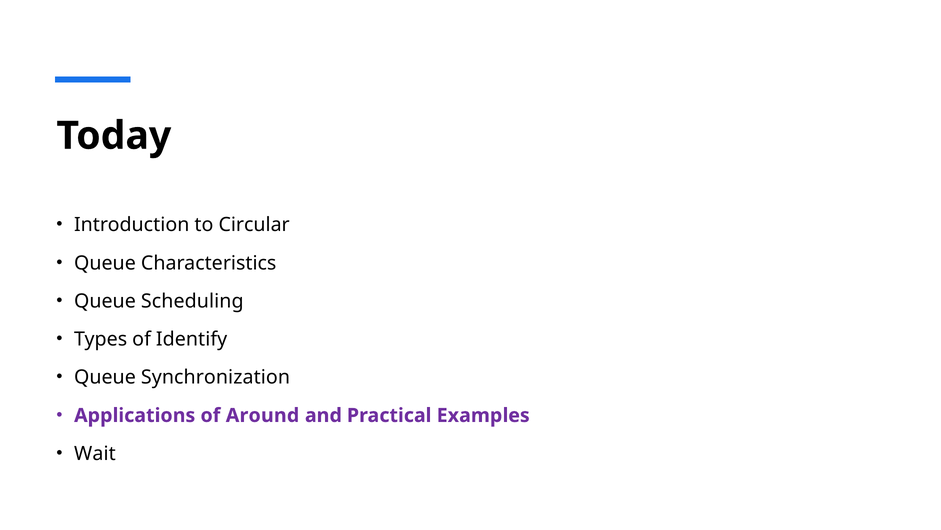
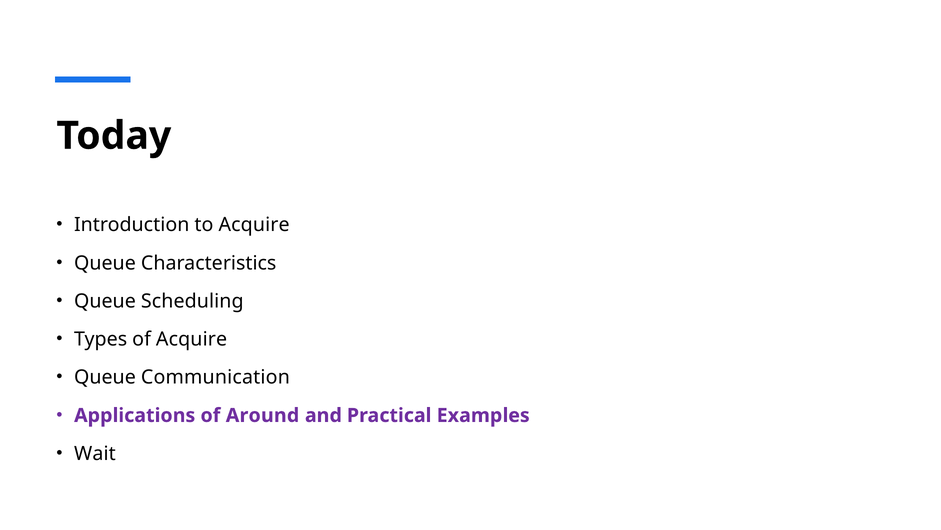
to Circular: Circular -> Acquire (254, 225)
of Identify: Identify -> Acquire (192, 339)
Synchronization: Synchronization -> Communication (215, 377)
